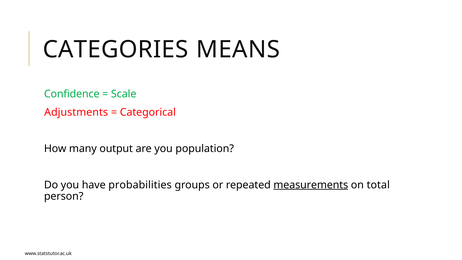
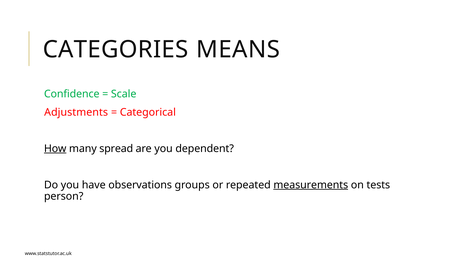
How underline: none -> present (55, 149)
output: output -> spread (116, 149)
population: population -> dependent (205, 149)
probabilities: probabilities -> observations (140, 185)
total: total -> tests (378, 185)
